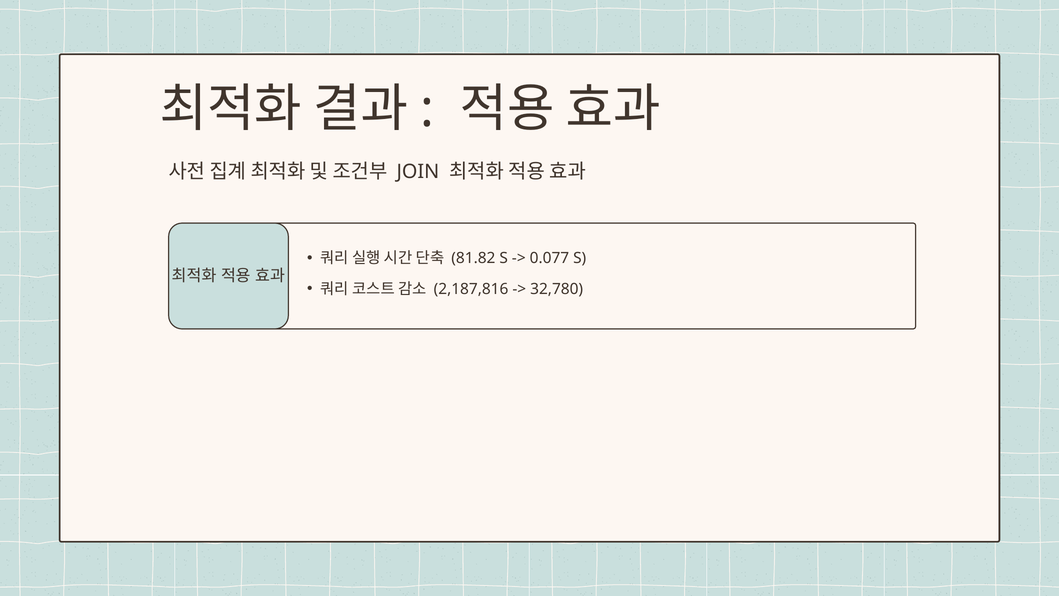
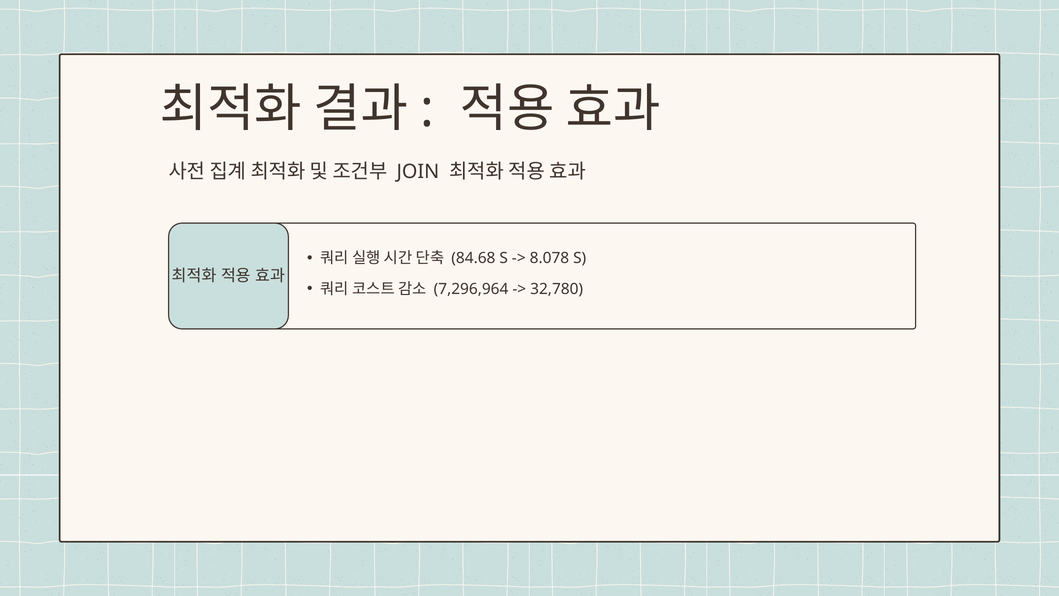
81.82: 81.82 -> 84.68 (473, 258)
0.077: 0.077 -> 8.078 (549, 258)
2,187,816: 2,187,816 -> 7,296,964 (471, 289)
